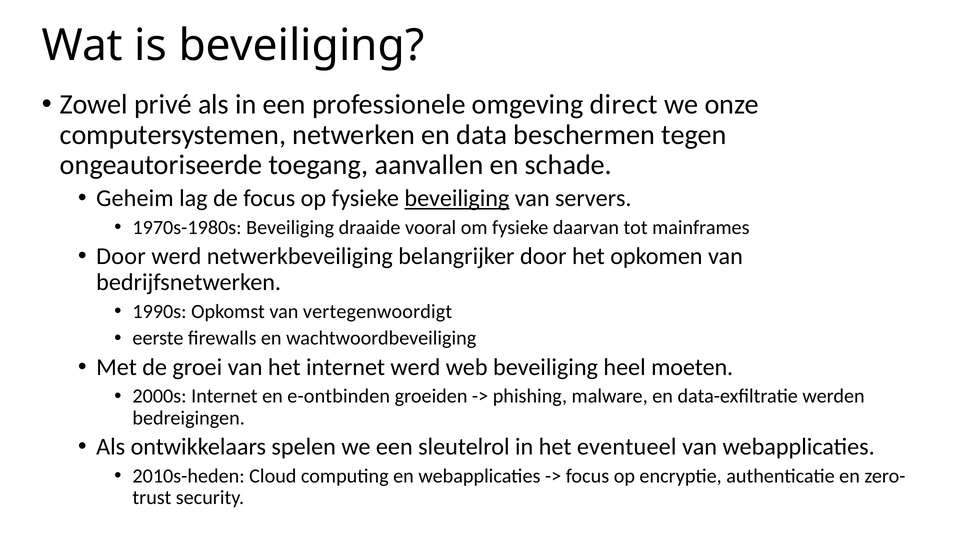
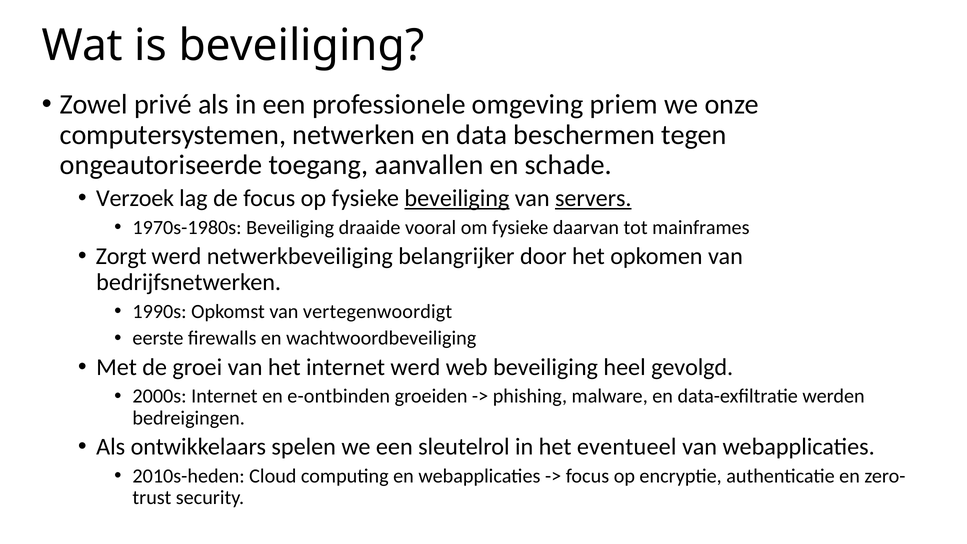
direct: direct -> priem (624, 104)
Geheim: Geheim -> Verzoek (135, 198)
servers underline: none -> present (593, 198)
Door: Door -> Zorgt (121, 256)
moeten: moeten -> gevolgd (692, 367)
